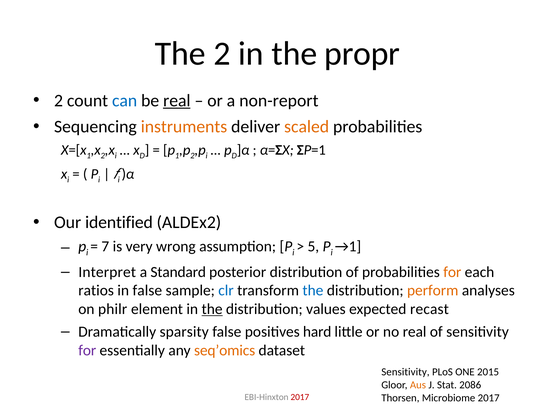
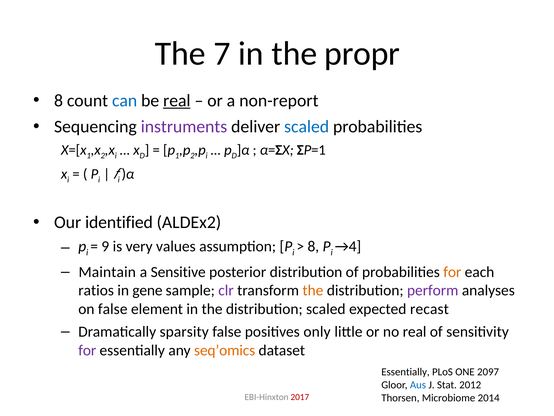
The 2: 2 -> 7 (222, 54)
2: 2 -> 8 (59, 101)
instruments colour: orange -> purple (184, 127)
scaled colour: orange -> blue (307, 127)
7: 7 -> 9 (105, 246)
wrong: wrong -> values (176, 246)
5: 5 -> 8 (313, 246)
→1: →1 -> →4 (348, 246)
Interpret: Interpret -> Maintain (107, 272)
Standard: Standard -> Sensitive (178, 272)
in false: false -> gene (147, 290)
clr colour: blue -> purple (226, 290)
the colour: blue -> orange (313, 290)
perform colour: orange -> purple (433, 290)
on philr: philr -> false (113, 309)
the underline: present -> none (212, 309)
distribution values: values -> scaled (326, 309)
hard: hard -> only (317, 331)
Sensitivity: Sensitivity -> Essentially (406, 372)
2015: 2015 -> 2097 (488, 372)
Aus colour: orange -> blue (418, 385)
2086: 2086 -> 2012 (470, 385)
Microbiome 2017: 2017 -> 2014 (489, 397)
